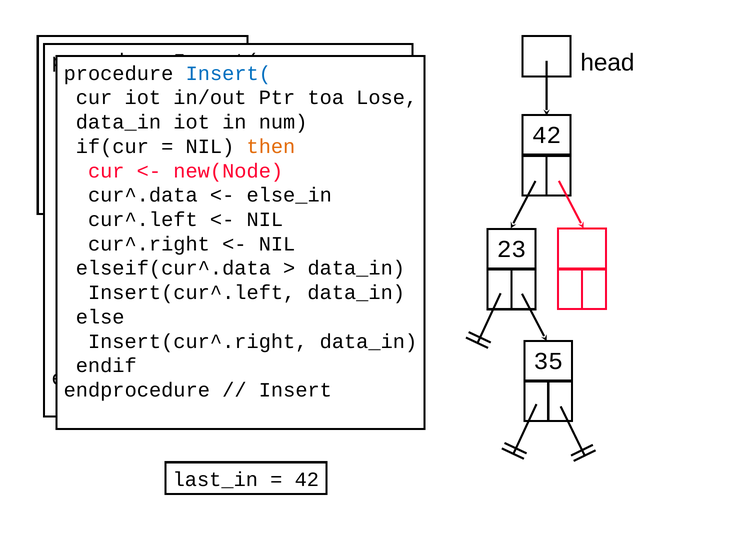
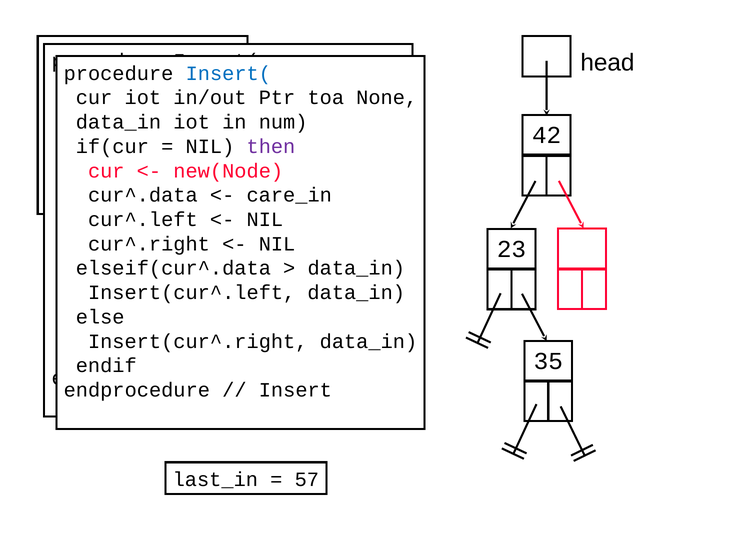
Lose: Lose -> None (387, 98)
then colour: orange -> purple (271, 146)
else_in: else_in -> care_in (289, 195)
42: 42 -> 57 (307, 479)
